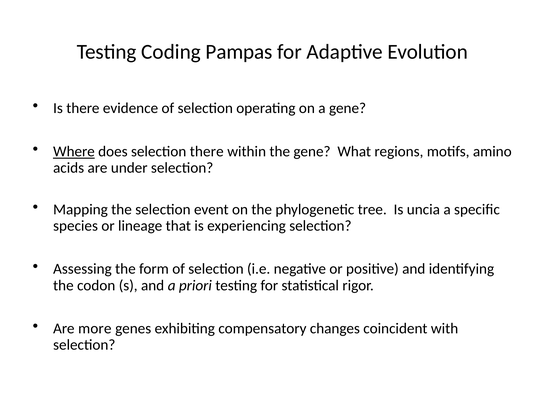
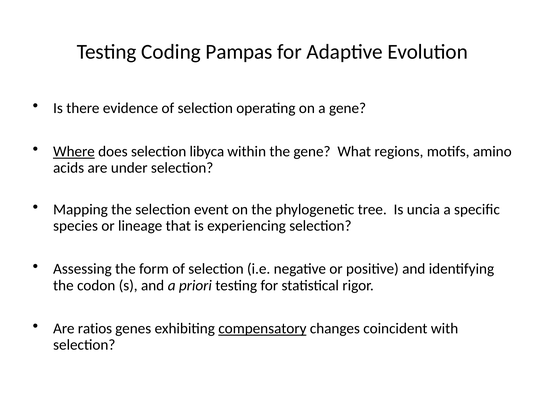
selection there: there -> libyca (207, 151)
more: more -> ratios (95, 328)
compensatory underline: none -> present (262, 328)
